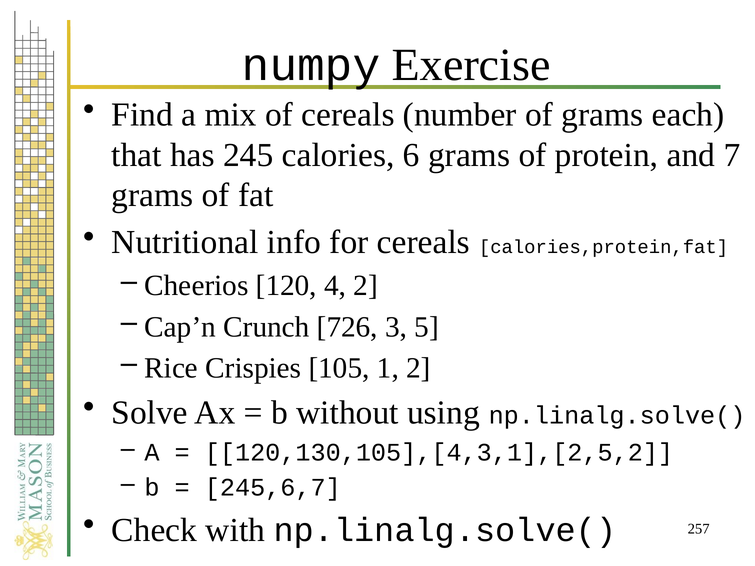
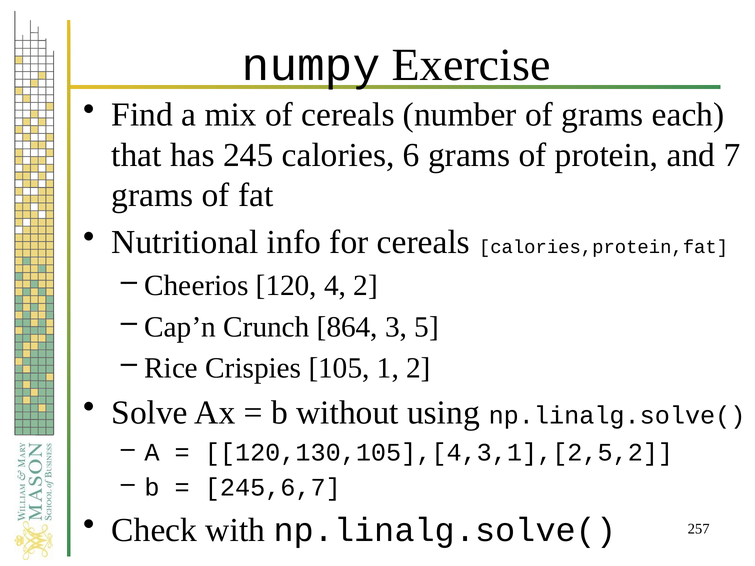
726: 726 -> 864 (347, 327)
